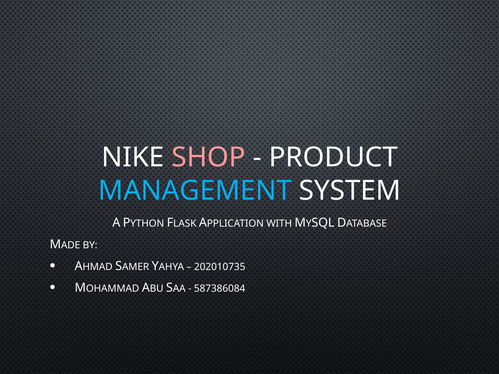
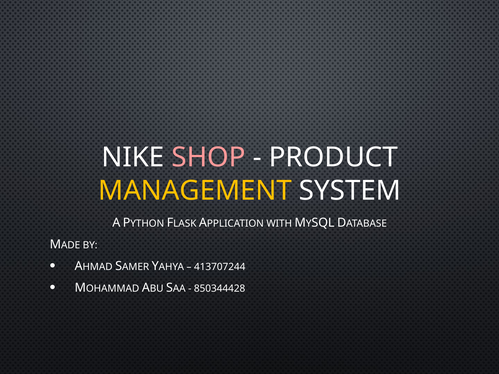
MANAGEMENT colour: light blue -> yellow (195, 191)
202010735: 202010735 -> 413707244 (220, 267)
587386084: 587386084 -> 850344428 (220, 289)
